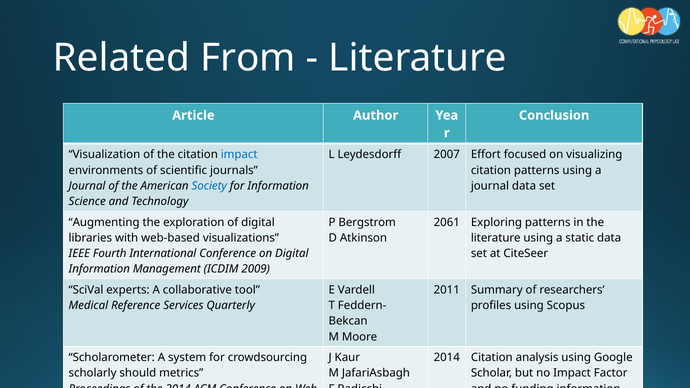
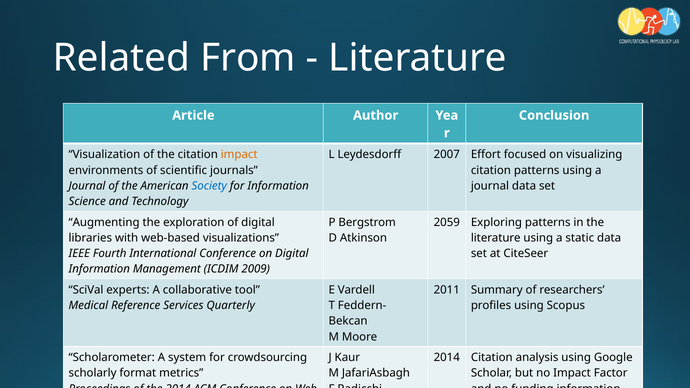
impact colour: blue -> orange (239, 155)
2061: 2061 -> 2059 (447, 222)
should: should -> format (138, 373)
